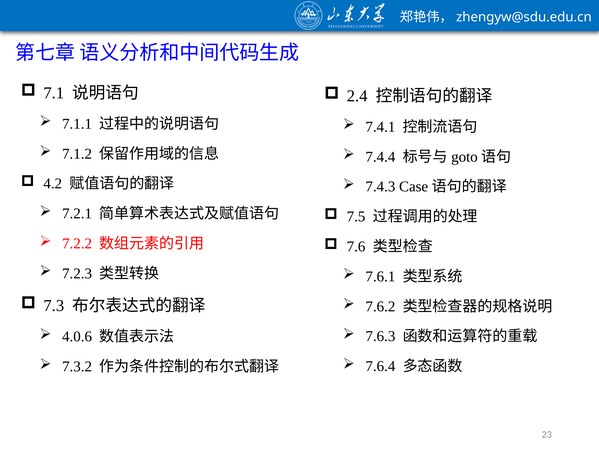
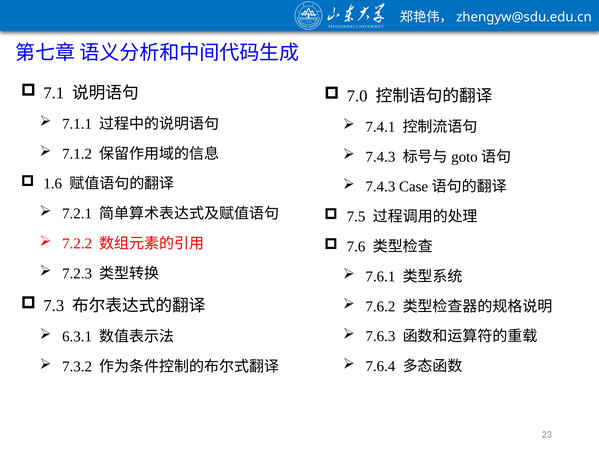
2.4: 2.4 -> 7.0 (357, 96)
7.4.4: 7.4.4 -> 7.4.3 (380, 157)
4.2: 4.2 -> 1.6 (53, 184)
4.0.6: 4.0.6 -> 6.3.1 (77, 337)
